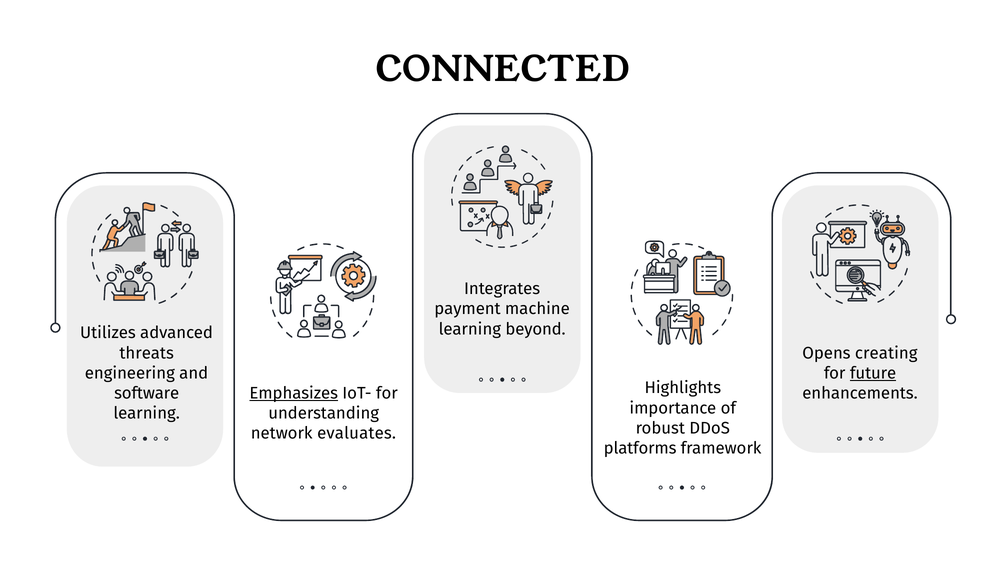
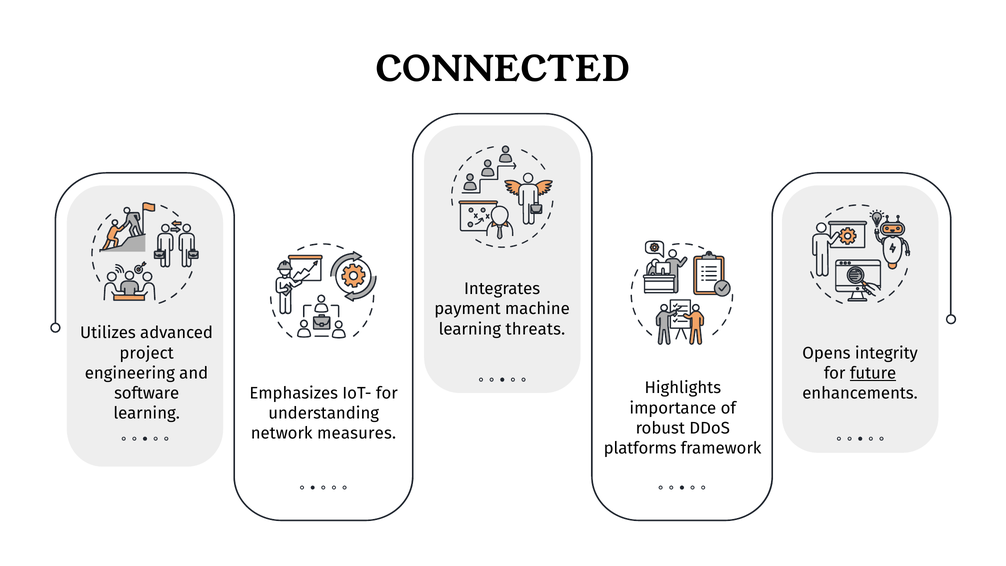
beyond: beyond -> threats (535, 329)
threats: threats -> project (147, 353)
creating: creating -> integrity (886, 353)
Emphasizes underline: present -> none (294, 393)
evaluates: evaluates -> measures (357, 433)
